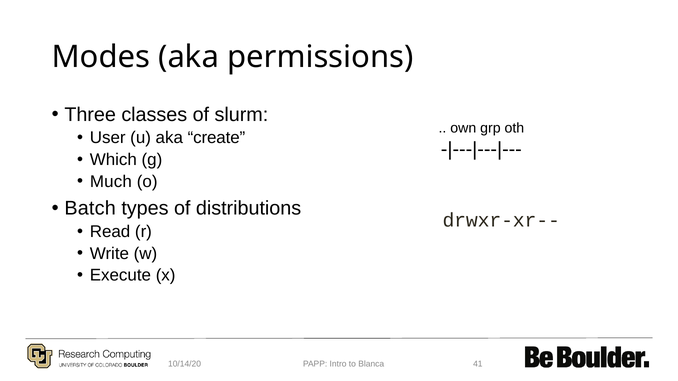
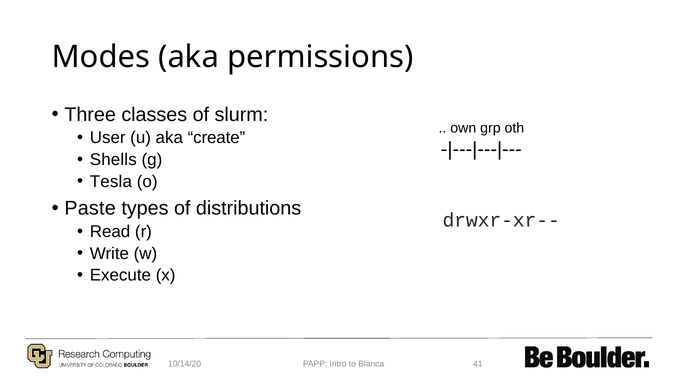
Which: Which -> Shells (113, 160)
Much: Much -> Tesla (111, 182)
Batch: Batch -> Paste (90, 209)
